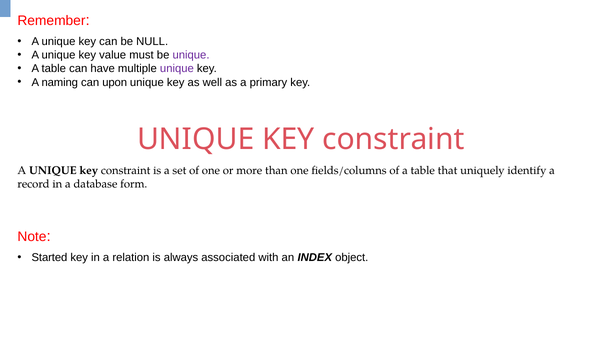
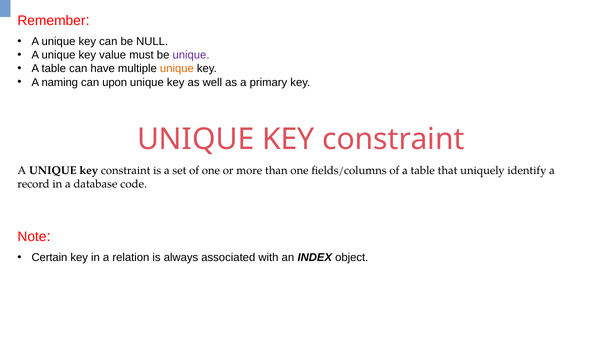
unique colour: purple -> orange (177, 69)
form: form -> code (134, 184)
Started: Started -> Certain (49, 257)
